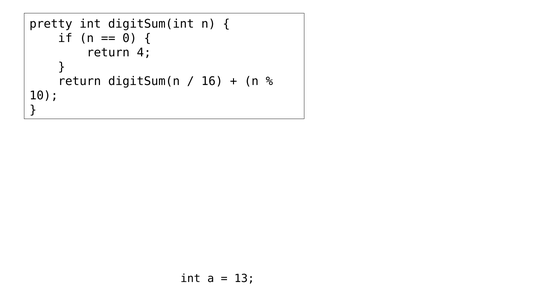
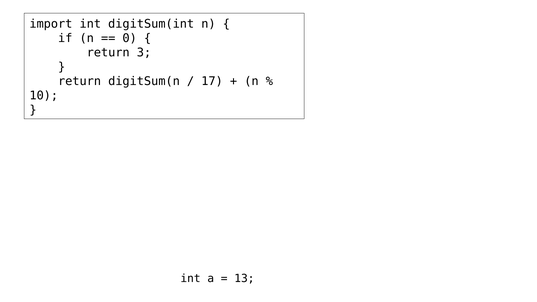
pretty: pretty -> import (51, 24)
4: 4 -> 3 (144, 53)
16: 16 -> 17 (212, 81)
